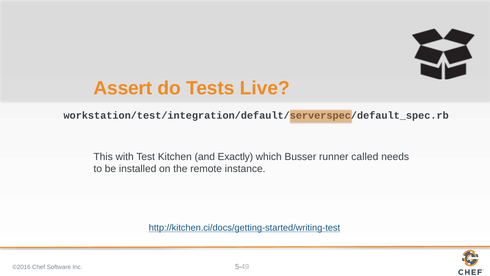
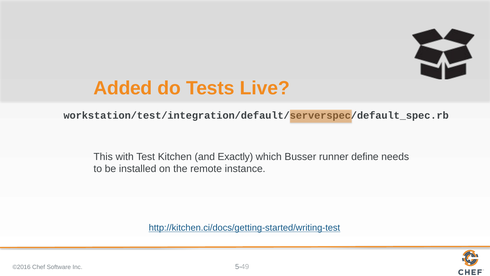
Assert: Assert -> Added (123, 88)
called: called -> define (365, 156)
